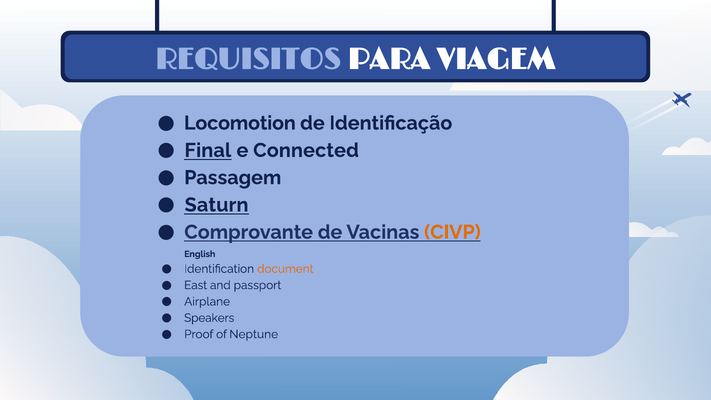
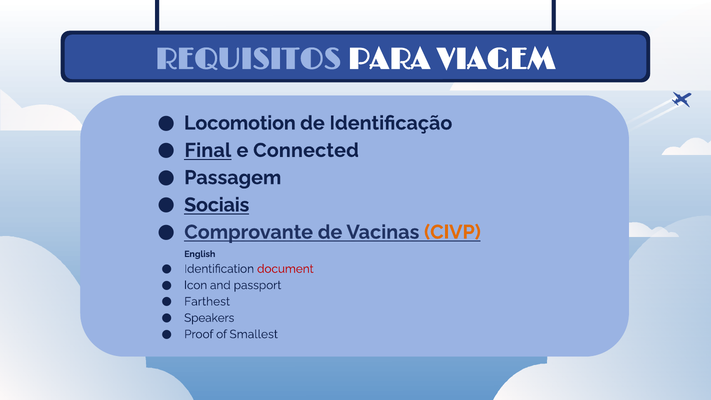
Saturn: Saturn -> Sociais (217, 205)
document colour: orange -> red (285, 269)
East: East -> Icon (196, 285)
Airplane: Airplane -> Farthest (207, 302)
Neptune: Neptune -> Smallest (254, 334)
